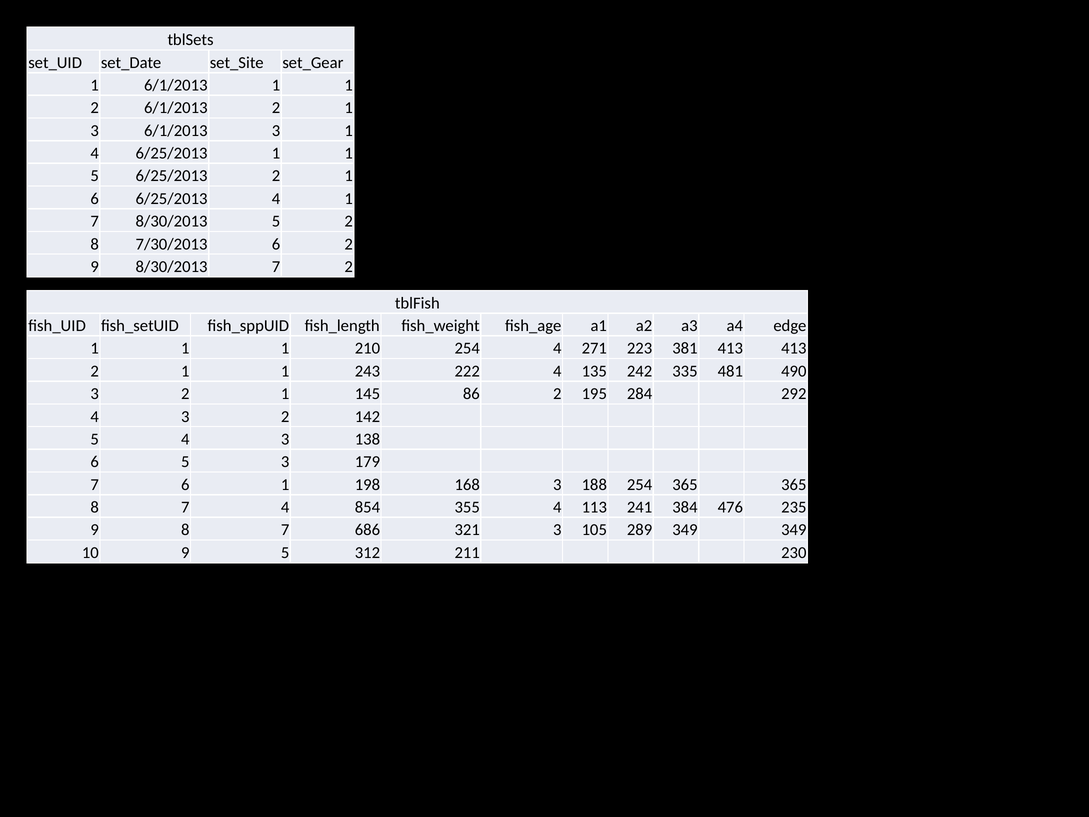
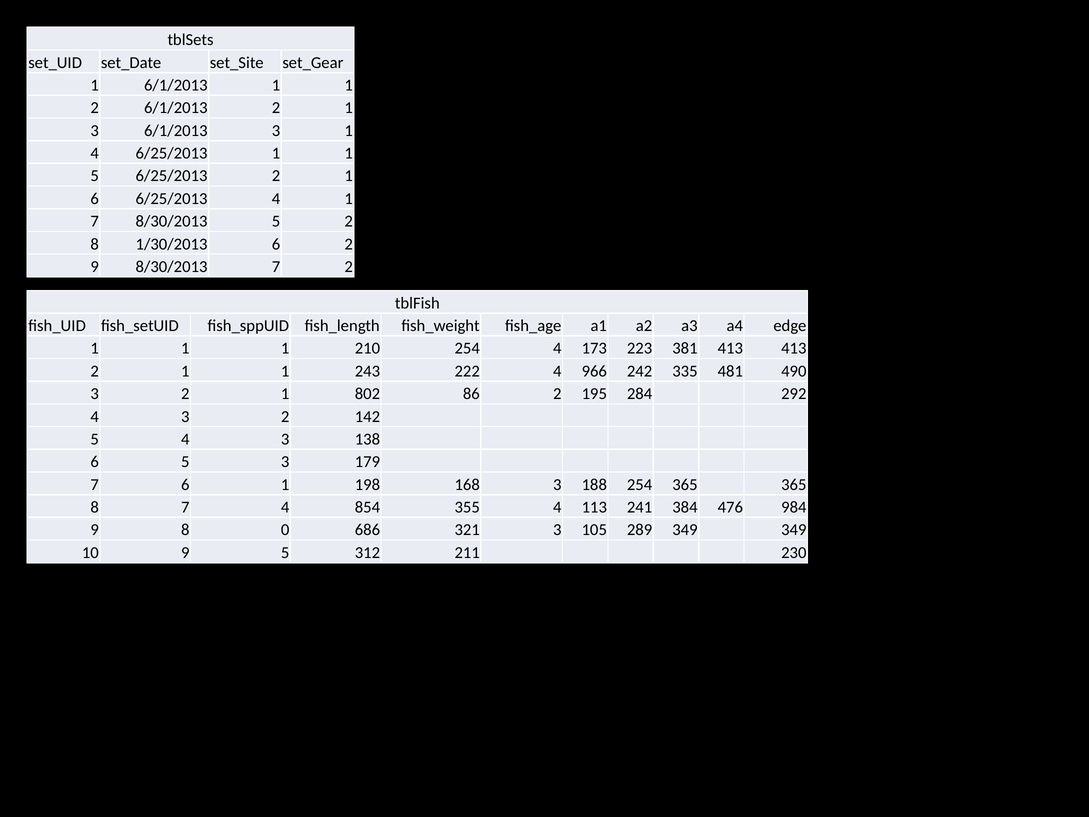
7/30/2013: 7/30/2013 -> 1/30/2013 (172, 244)
271: 271 -> 173 (594, 348)
135: 135 -> 966 (594, 371)
145: 145 -> 802 (367, 394)
235: 235 -> 984 (794, 507)
9 8 7: 7 -> 0 (285, 530)
